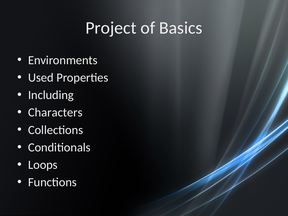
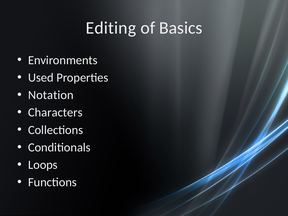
Project: Project -> Editing (111, 28)
Including: Including -> Notation (51, 95)
